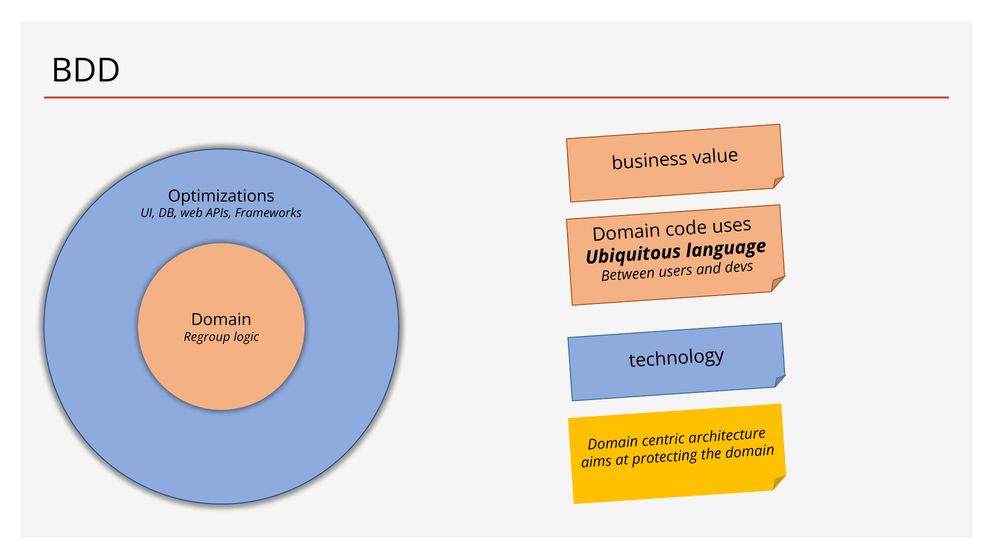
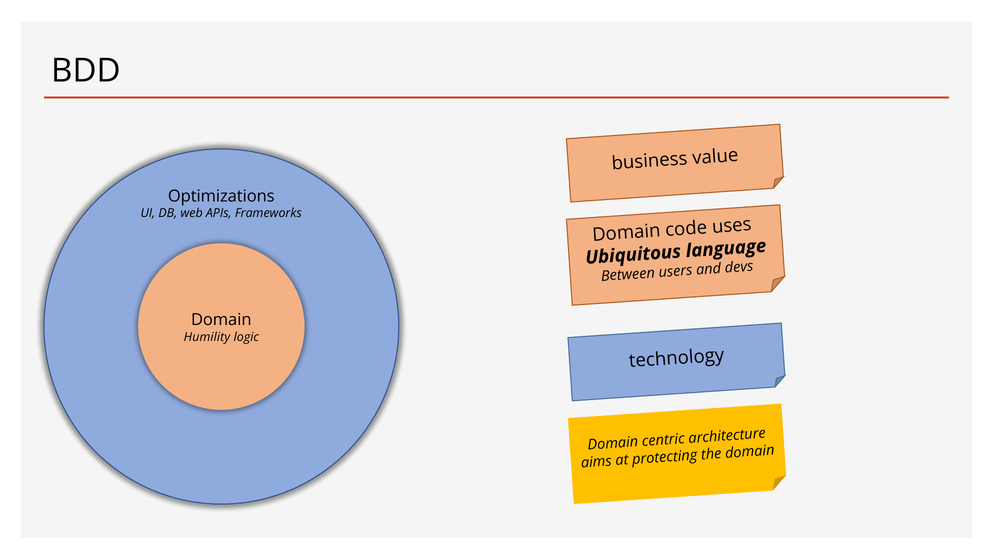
Regroup: Regroup -> Humility (207, 337)
